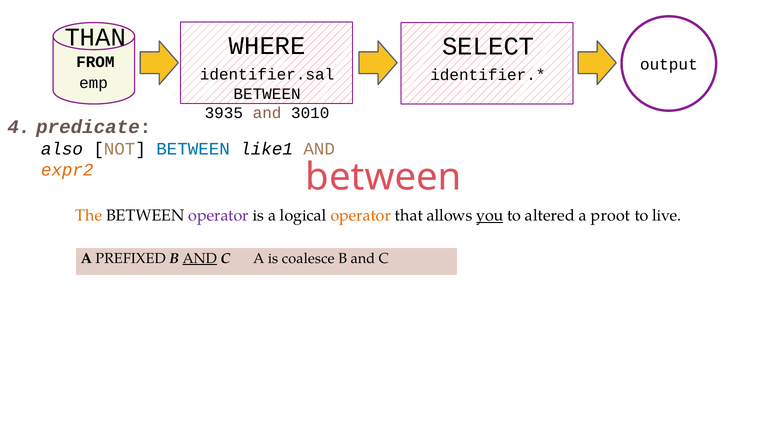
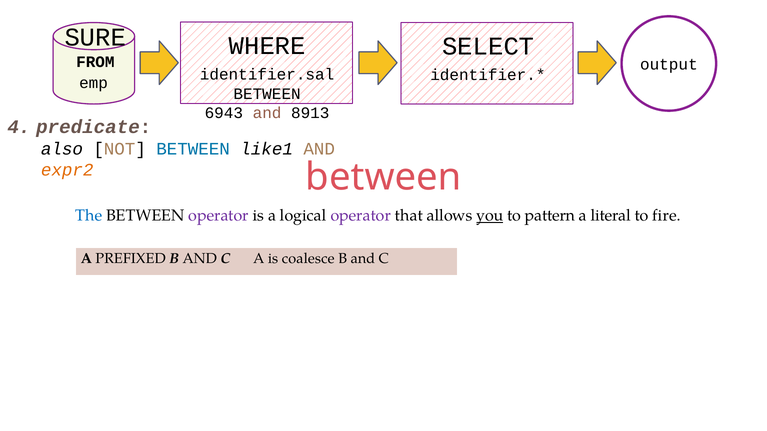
THAN: THAN -> SURE (95, 38)
3935: 3935 -> 6943 (224, 113)
3010: 3010 -> 8913 (310, 113)
The colour: orange -> blue (89, 216)
operator colour: orange -> purple (361, 216)
altered: altered -> pattern (550, 216)
proot: proot -> literal (611, 216)
live: live -> fire (667, 216)
AND underline: present -> none (200, 259)
